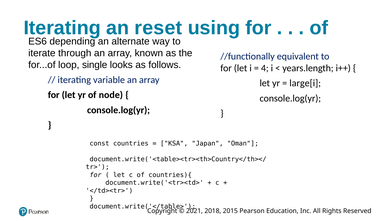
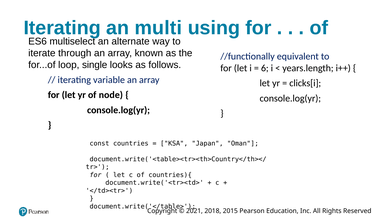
reset: reset -> multi (158, 28)
depending: depending -> multiselect (72, 41)
4: 4 -> 6 (265, 68)
large[i: large[i -> clicks[i (305, 83)
